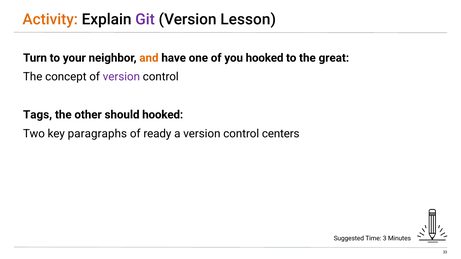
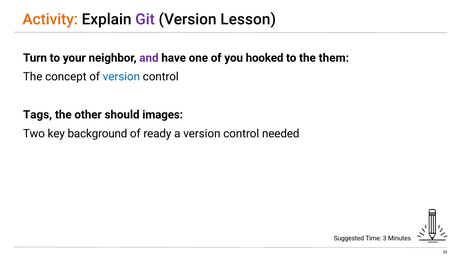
and colour: orange -> purple (149, 58)
great: great -> them (334, 58)
version colour: purple -> blue (121, 77)
should hooked: hooked -> images (163, 115)
paragraphs: paragraphs -> background (97, 134)
centers: centers -> needed (281, 134)
